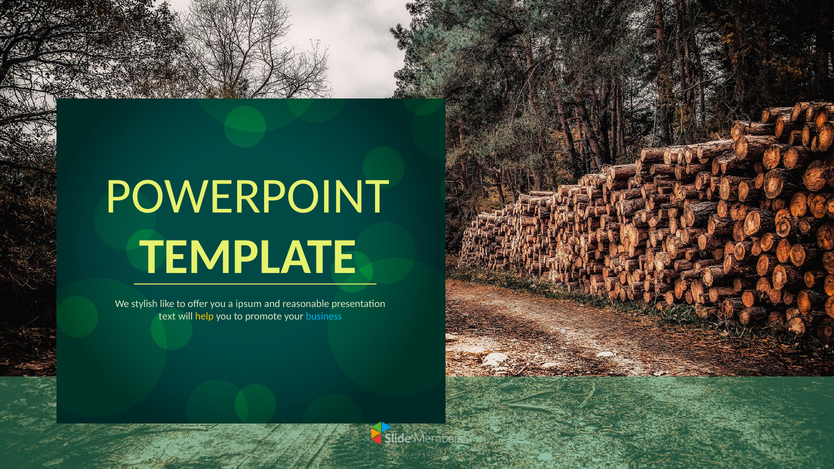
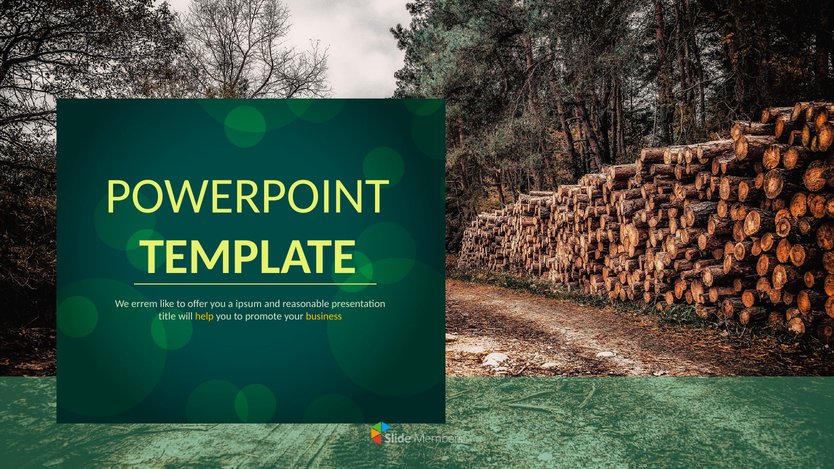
stylish: stylish -> errem (144, 304)
text: text -> title (167, 317)
business colour: light blue -> yellow (324, 317)
